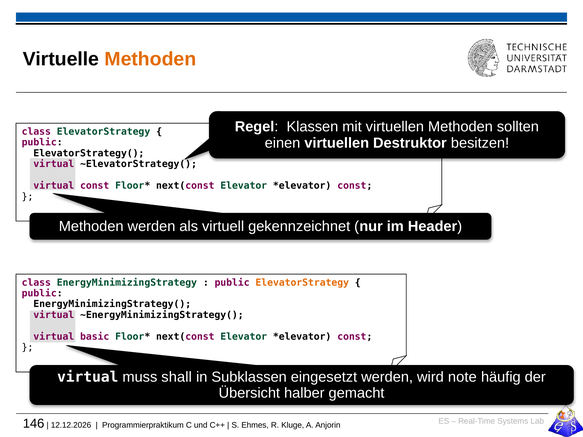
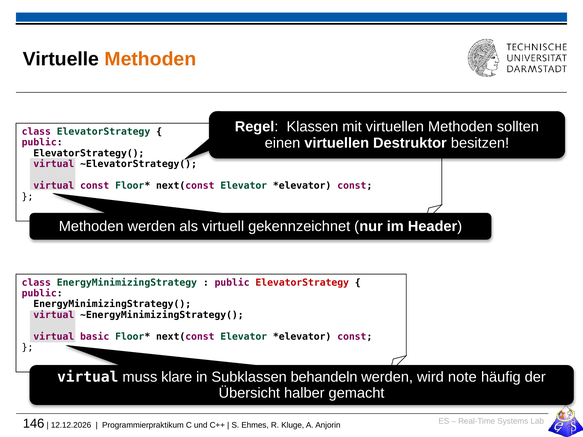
ElevatorStrategy colour: orange -> red (302, 283)
shall: shall -> klare (177, 377)
eingesetzt: eingesetzt -> behandeln (324, 377)
